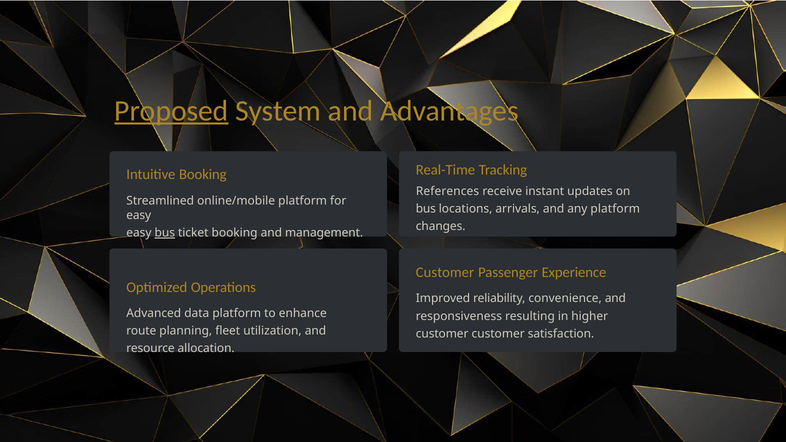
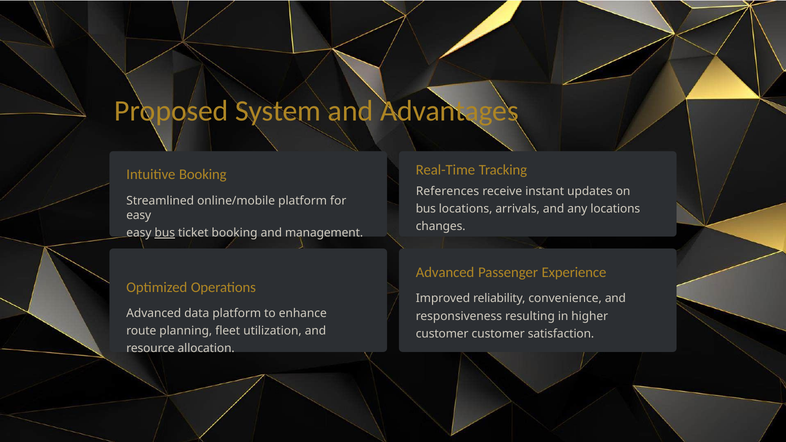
Proposed underline: present -> none (171, 111)
any platform: platform -> locations (615, 209)
Customer: Customer -> Advanced (445, 273)
